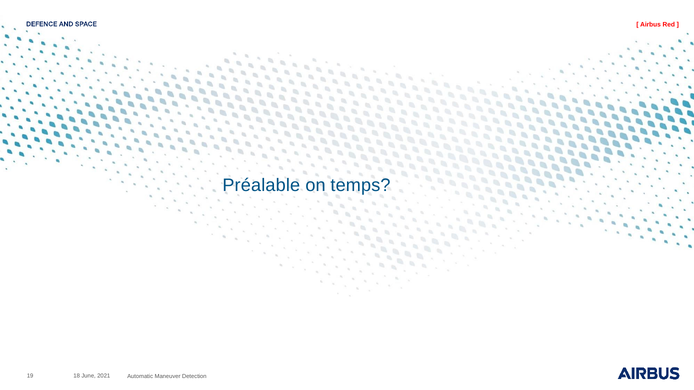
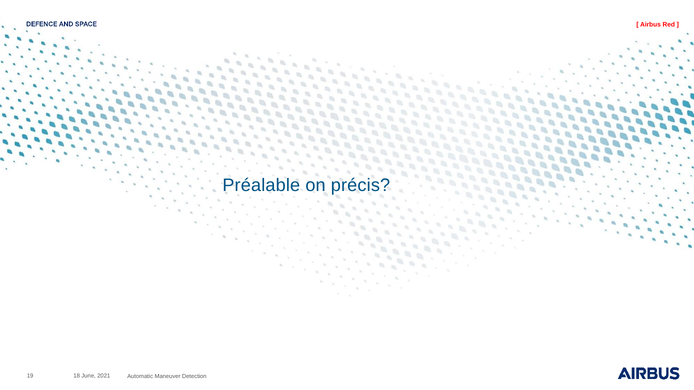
temps: temps -> précis (360, 185)
